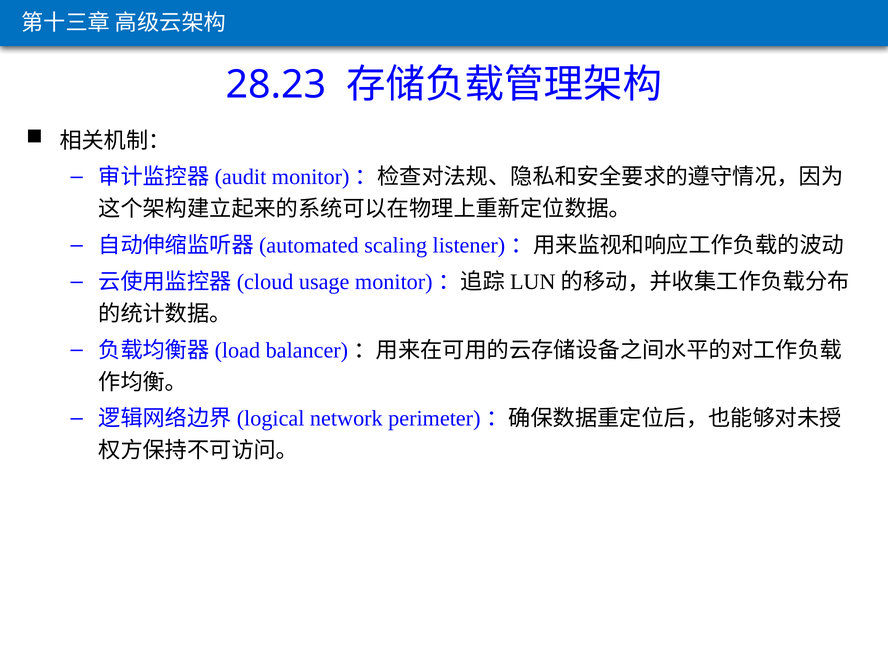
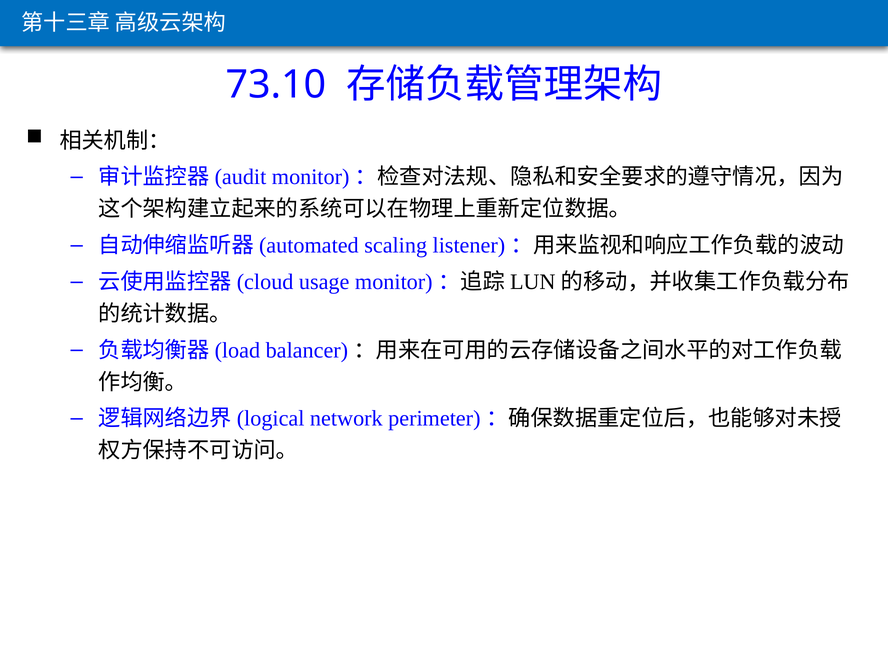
28.23: 28.23 -> 73.10 (276, 85)
